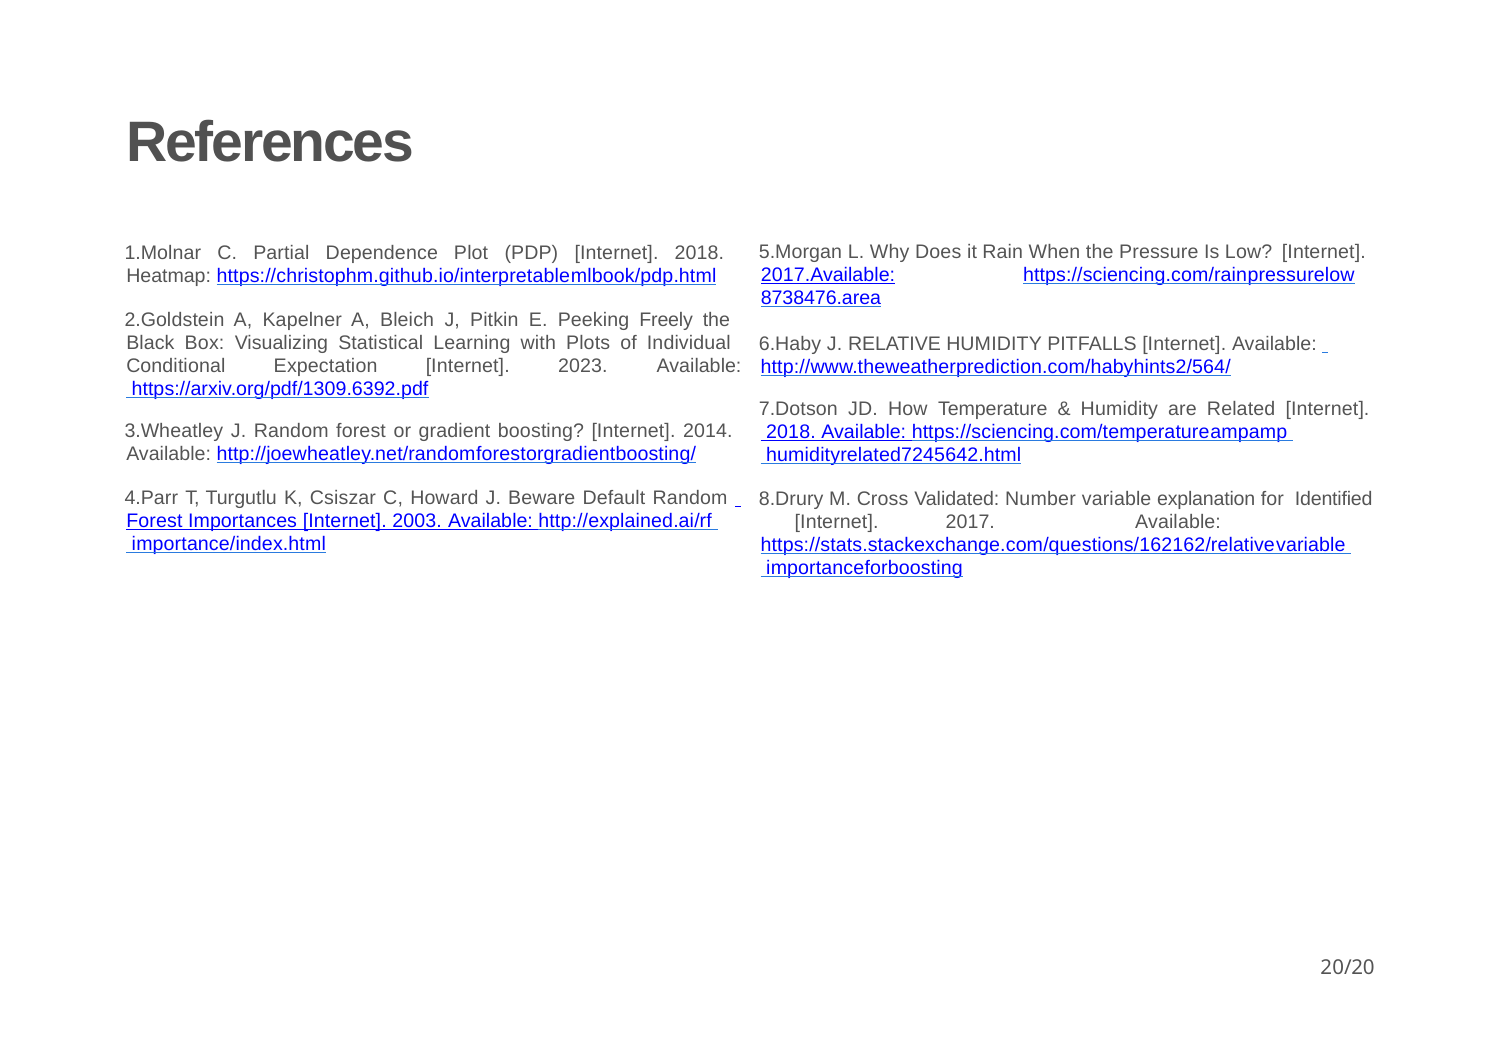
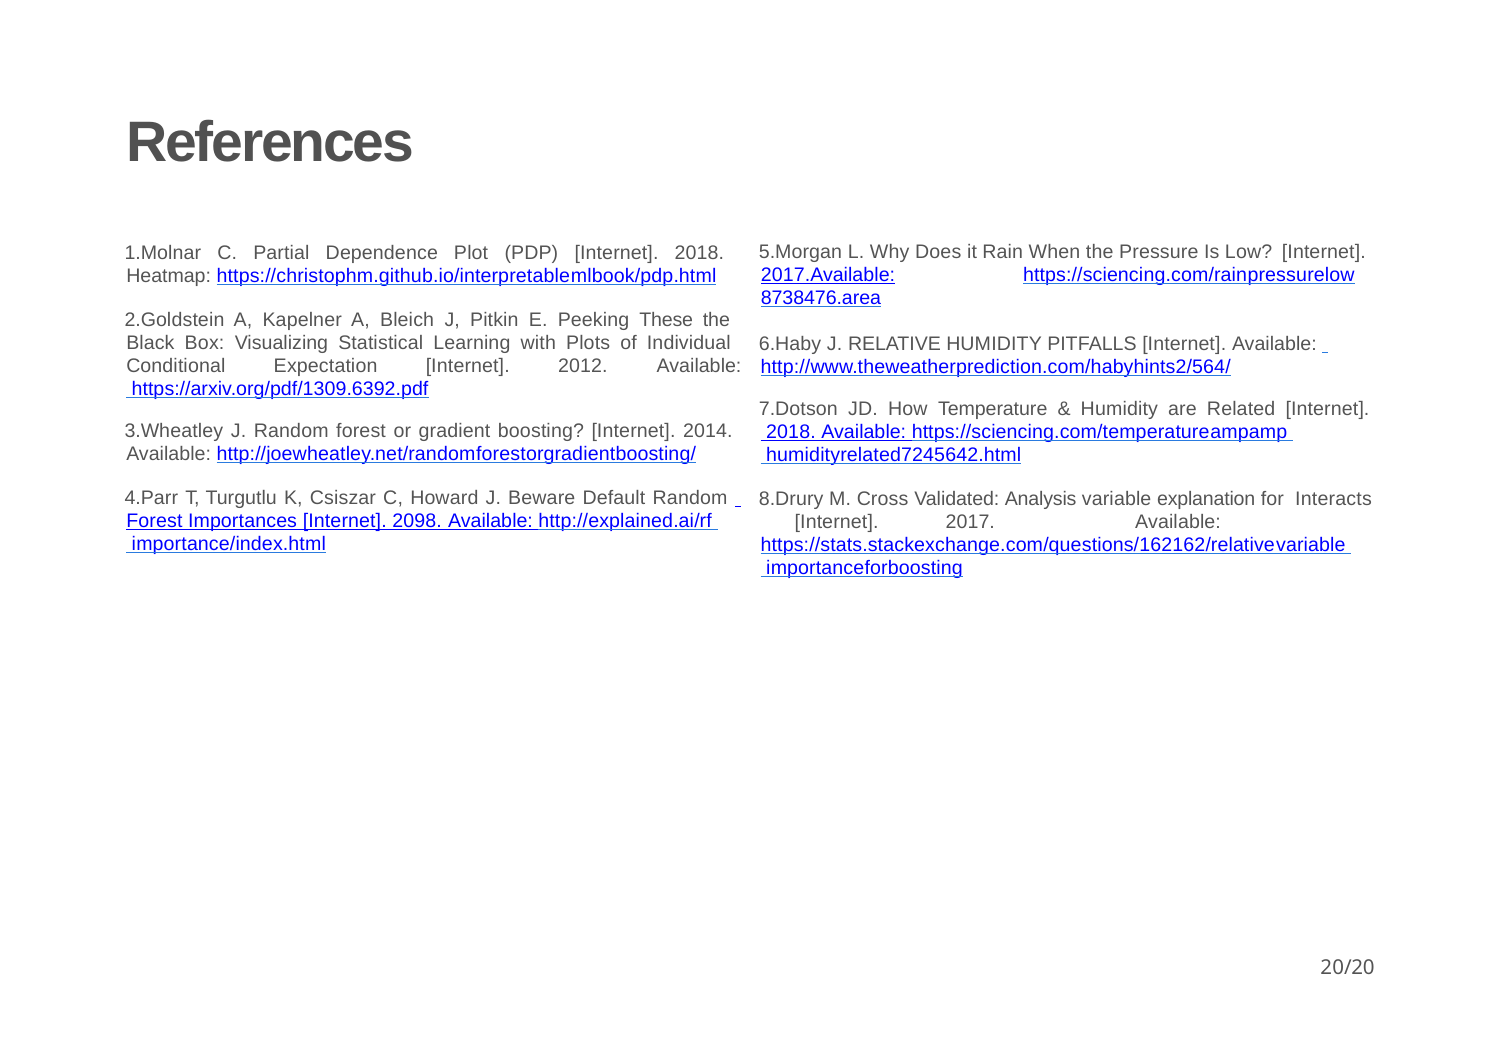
Freely: Freely -> These (666, 320)
2023: 2023 -> 2012 (583, 366)
Number: Number -> Analysis (1041, 499)
Identified: Identified -> Interacts (1334, 499)
2003: 2003 -> 2098 (417, 521)
